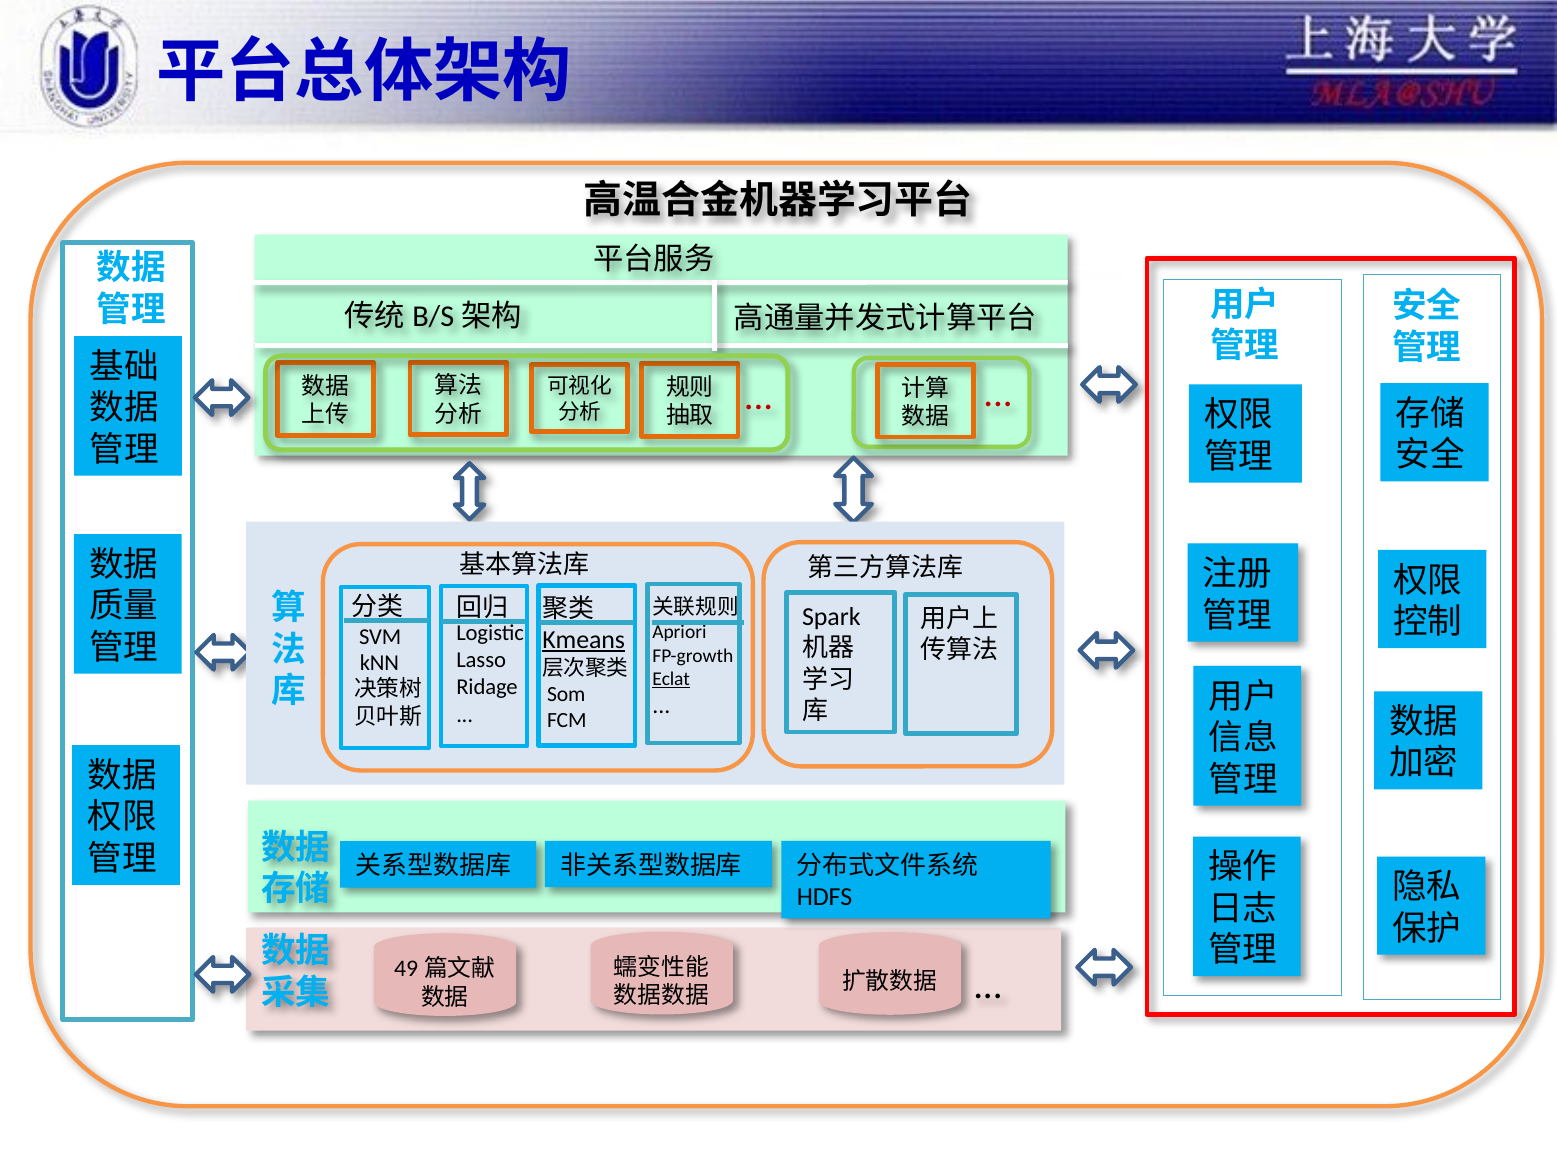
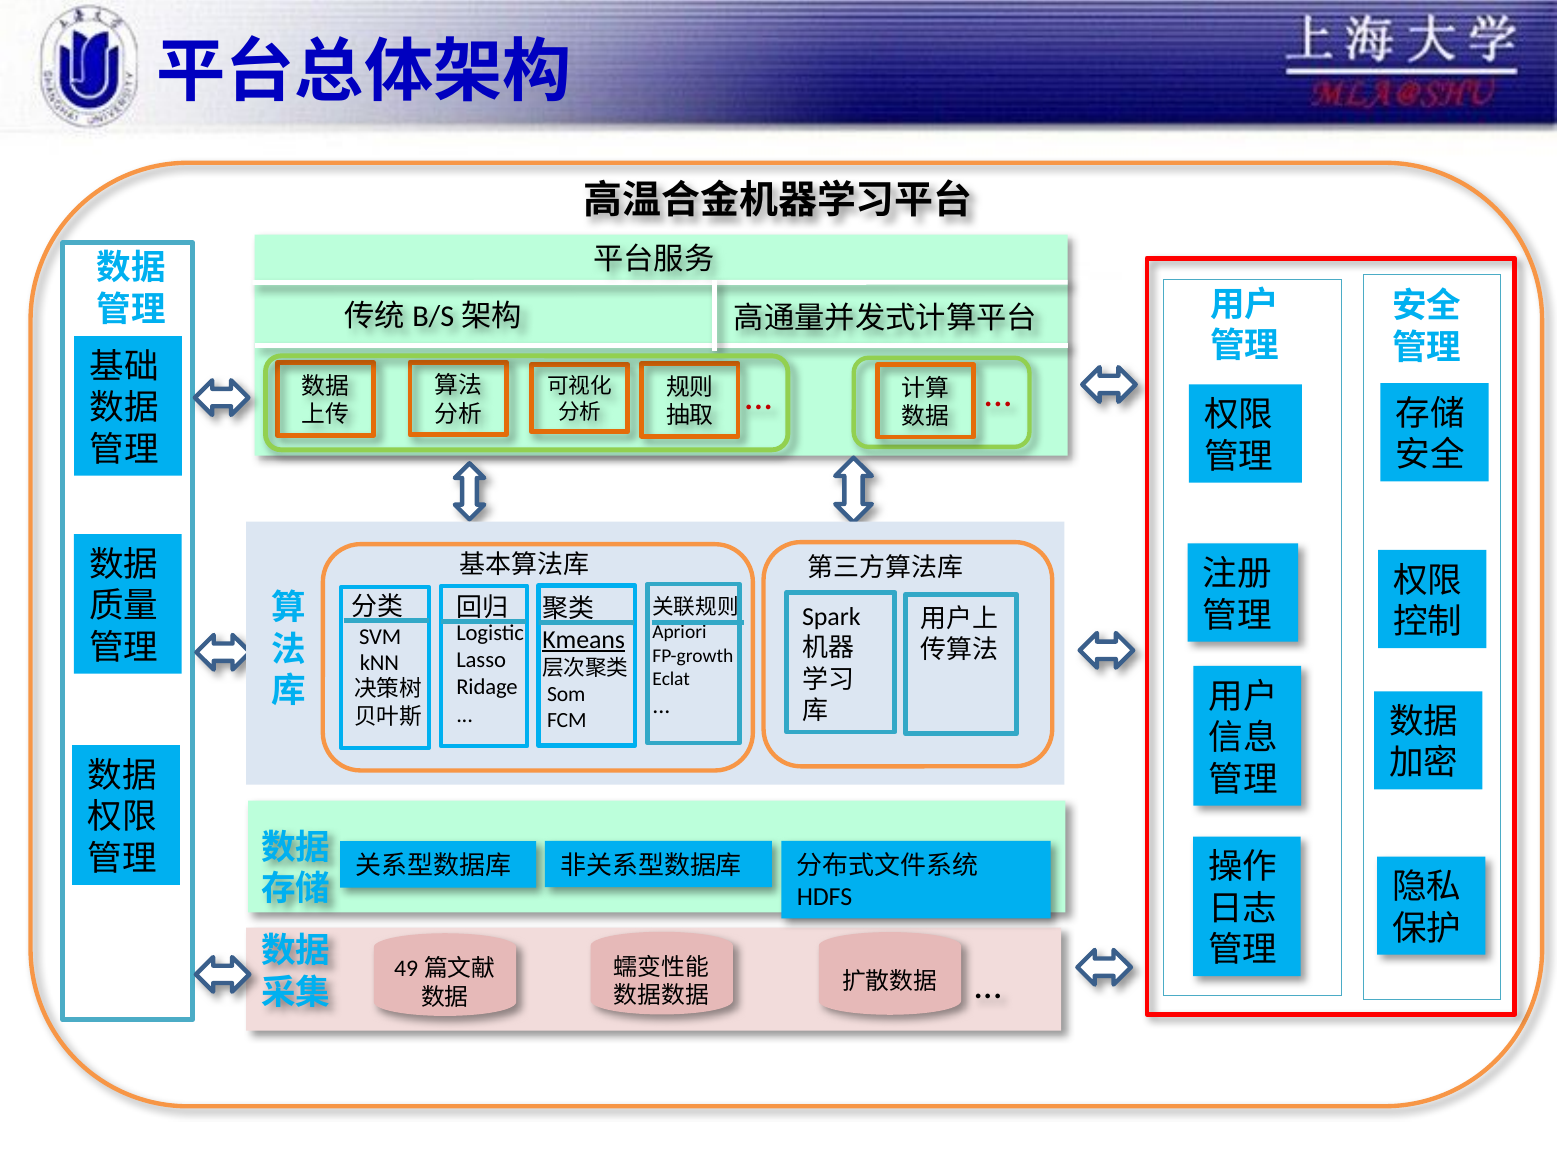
Eclat underline: present -> none (671, 680)
